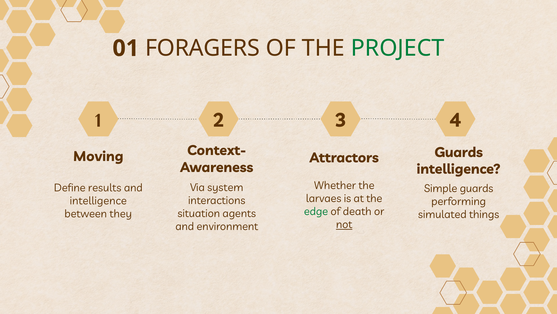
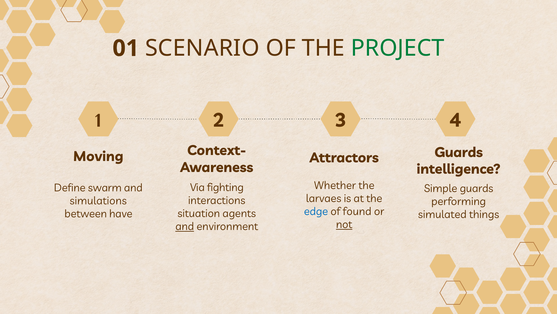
FORAGERS: FORAGERS -> SCENARIO (202, 48)
system: system -> fighting (225, 187)
results: results -> swarm (105, 187)
intelligence: intelligence -> simulations (98, 200)
edge colour: green -> blue (316, 211)
death: death -> found (357, 211)
they: they -> have (121, 213)
and underline: none -> present (185, 226)
